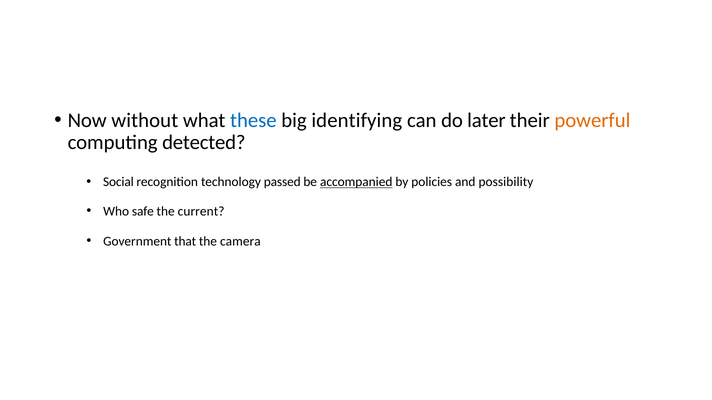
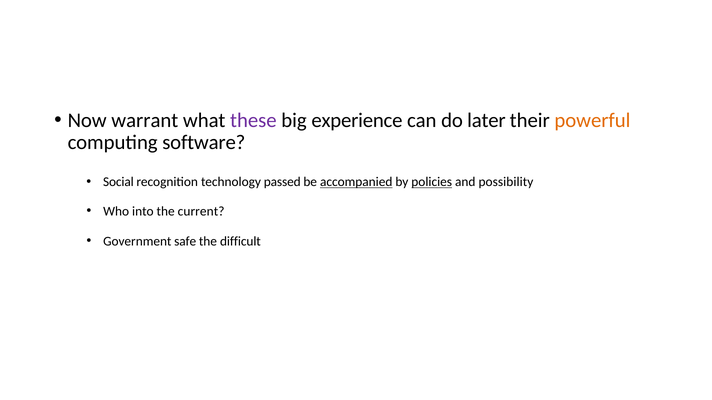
without: without -> warrant (145, 120)
these colour: blue -> purple (253, 120)
identifying: identifying -> experience (357, 120)
detected: detected -> software (204, 143)
policies underline: none -> present (432, 182)
safe: safe -> into (143, 211)
that: that -> safe (185, 242)
camera: camera -> difficult (240, 242)
